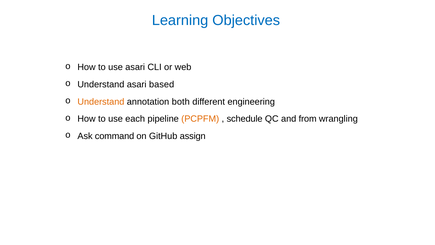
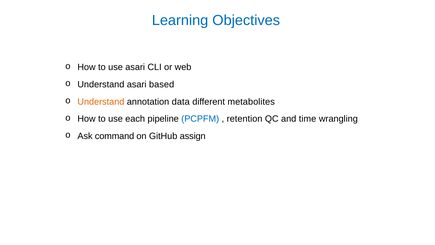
both: both -> data (181, 102)
engineering: engineering -> metabolites (251, 102)
PCPFM colour: orange -> blue (200, 119)
schedule: schedule -> retention (245, 119)
from: from -> time (308, 119)
